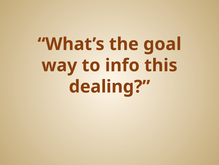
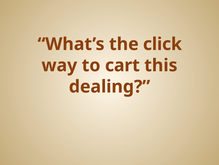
goal: goal -> click (162, 44)
info: info -> cart (122, 65)
